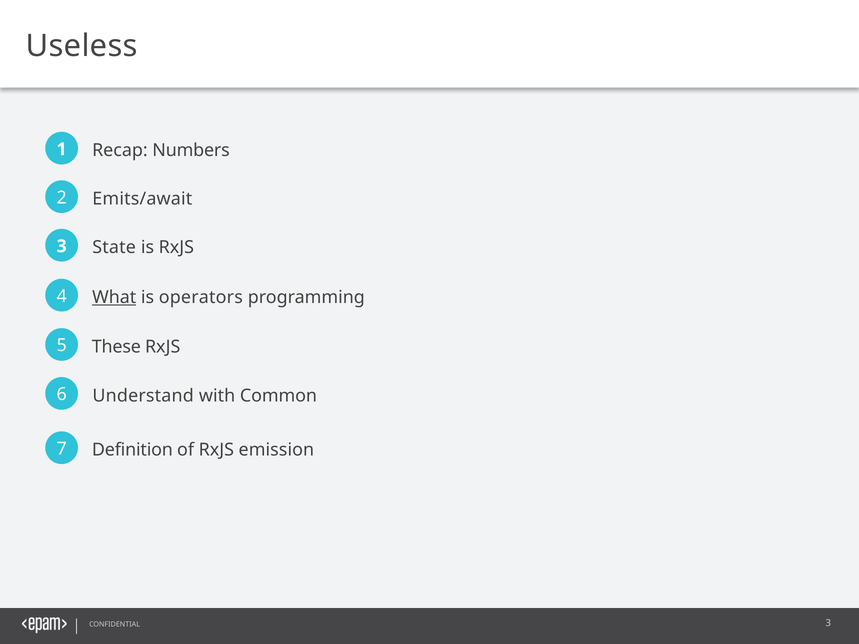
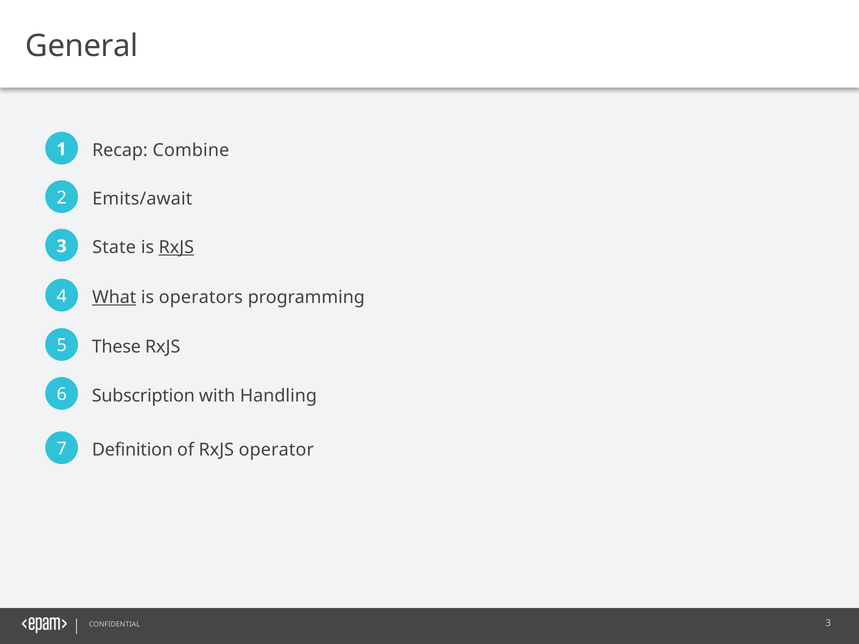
Useless: Useless -> General (82, 46)
Numbers: Numbers -> Combine (191, 150)
RxJS underline: none -> present (176, 247)
Understand: Understand -> Subscription (143, 396)
Common: Common -> Handling (278, 396)
emission: emission -> operator (276, 450)
